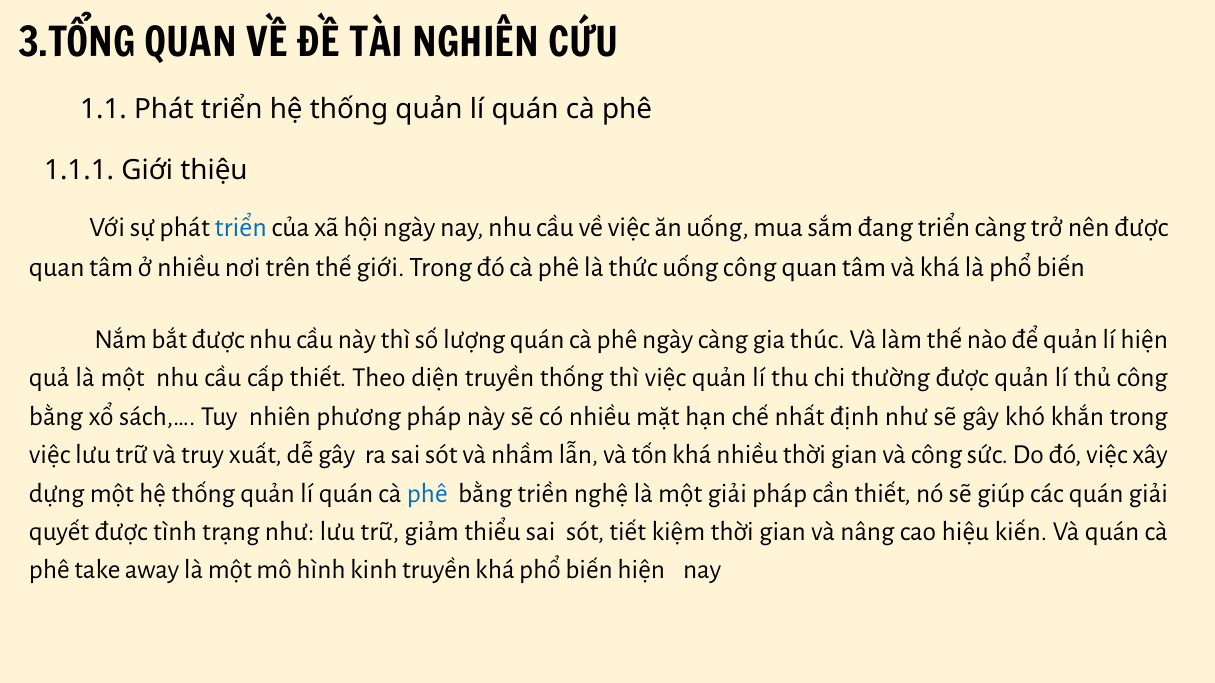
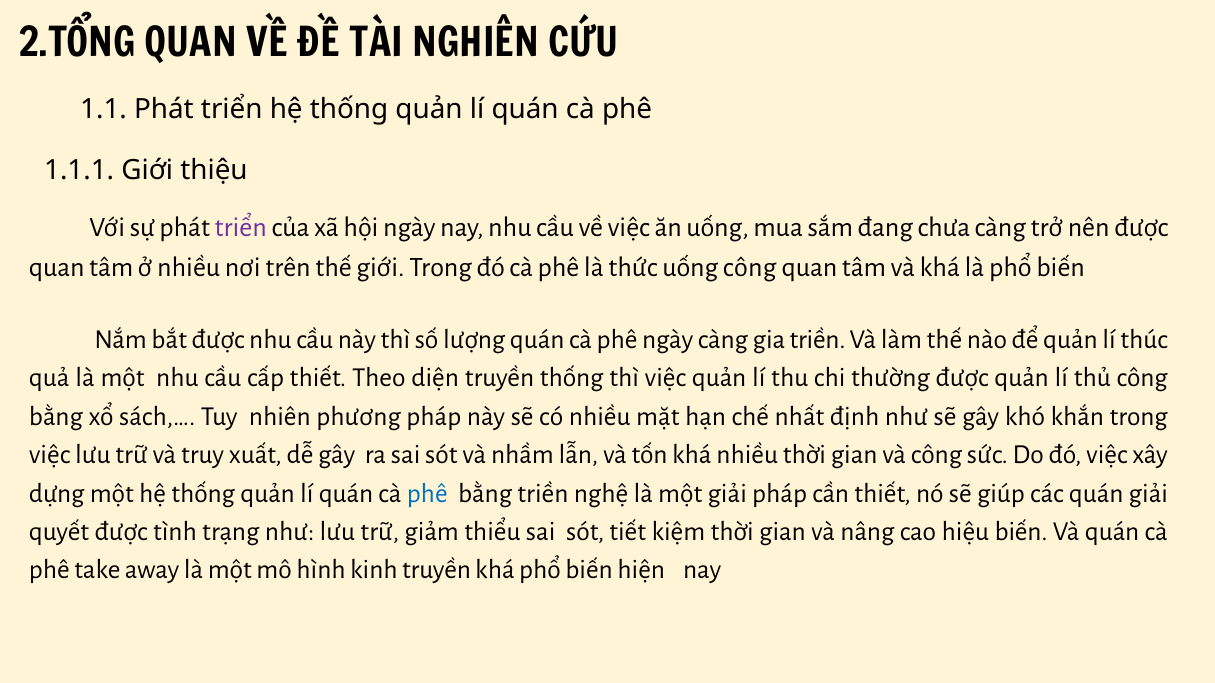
3.TỔNG: 3.TỔNG -> 2.TỔNG (77, 43)
triển colour: blue -> purple (241, 228)
đang triển: triển -> chưa (944, 228)
gia thúc: thúc -> triền (818, 340)
lí hiện: hiện -> thúc (1144, 340)
hiệu kiến: kiến -> biến (1021, 532)
